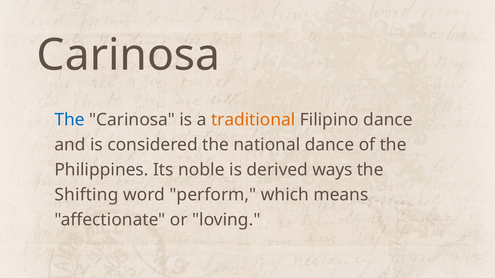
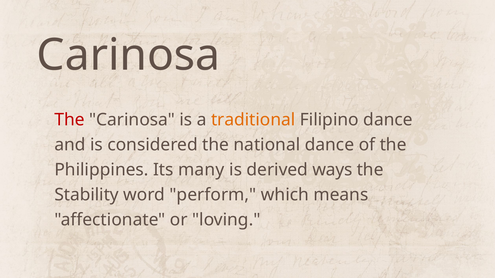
The colour: blue -> red (70, 120)
noble: noble -> many (201, 170)
Shifting: Shifting -> Stability (87, 195)
